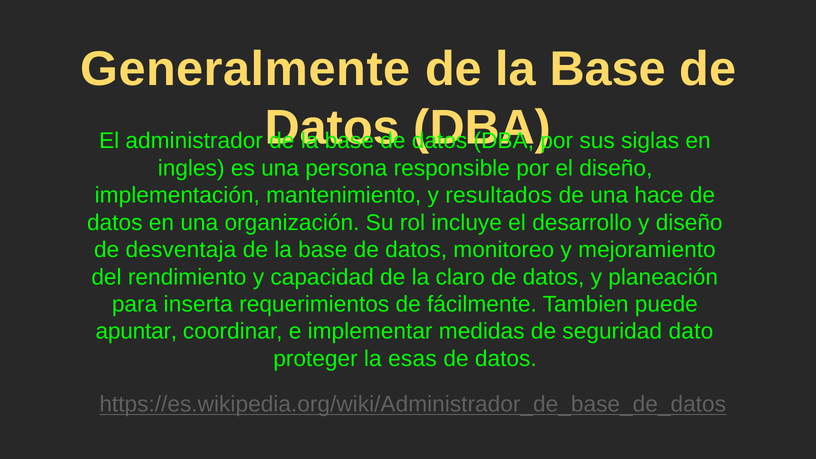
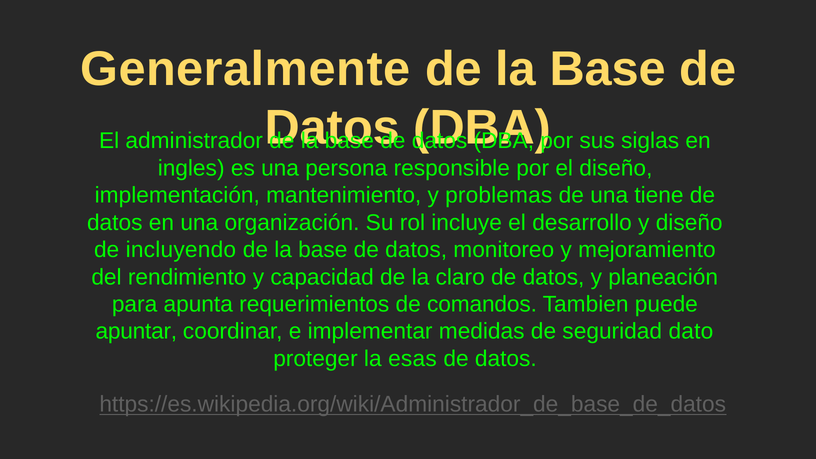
resultados: resultados -> problemas (499, 195)
hace: hace -> tiene (659, 195)
desventaja: desventaja -> incluyendo (181, 250)
inserta: inserta -> apunta (198, 304)
fácilmente: fácilmente -> comandos (482, 304)
